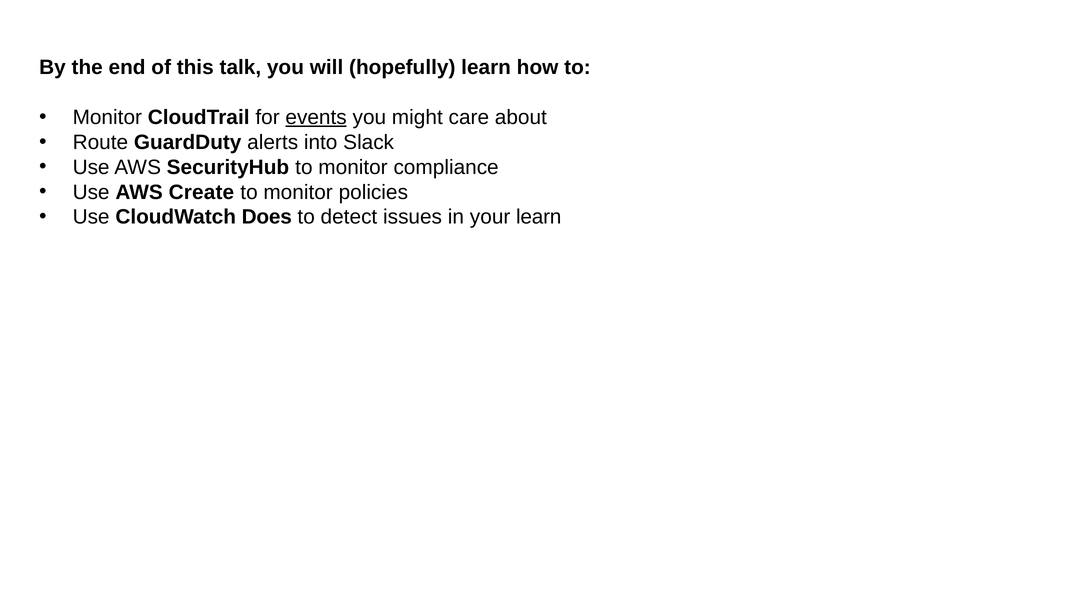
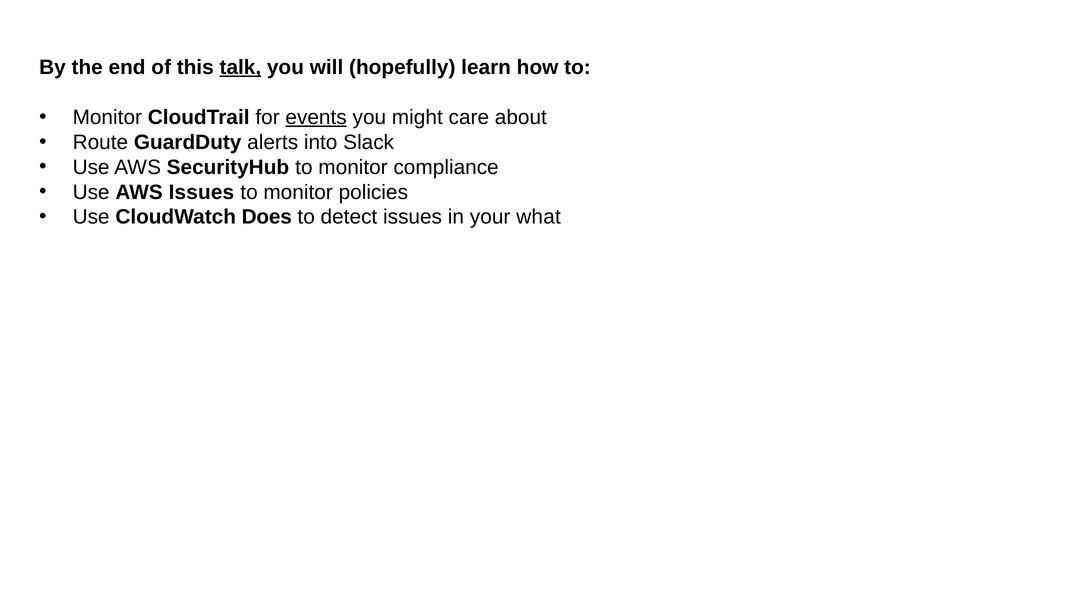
talk underline: none -> present (240, 67)
AWS Create: Create -> Issues (201, 192)
your learn: learn -> what (539, 217)
